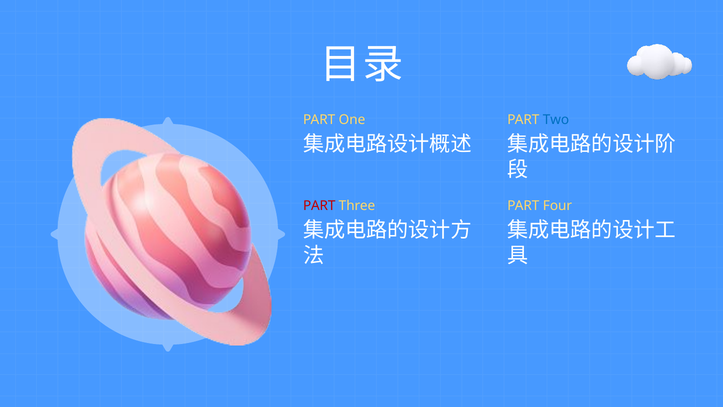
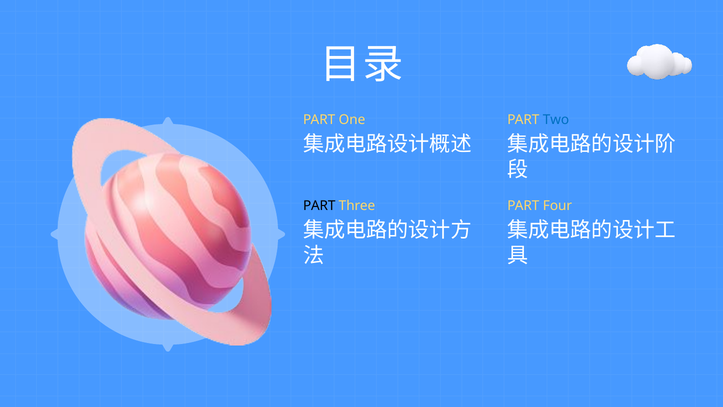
PART colour: red -> black (319, 206)
